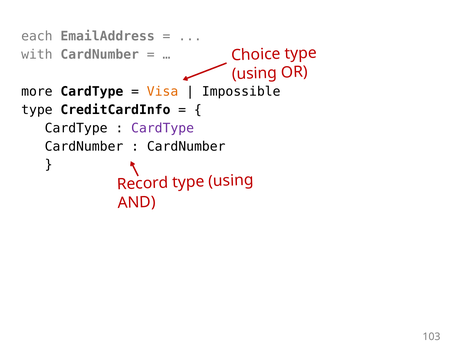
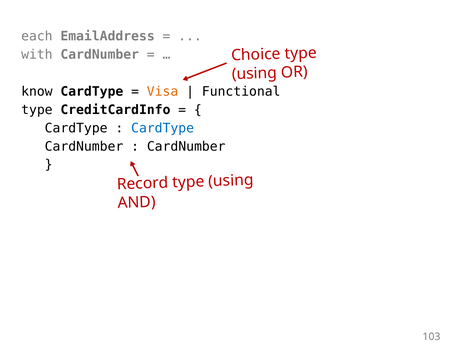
more: more -> know (37, 92)
Impossible: Impossible -> Functional (241, 92)
CardType colour: purple -> blue (163, 128)
